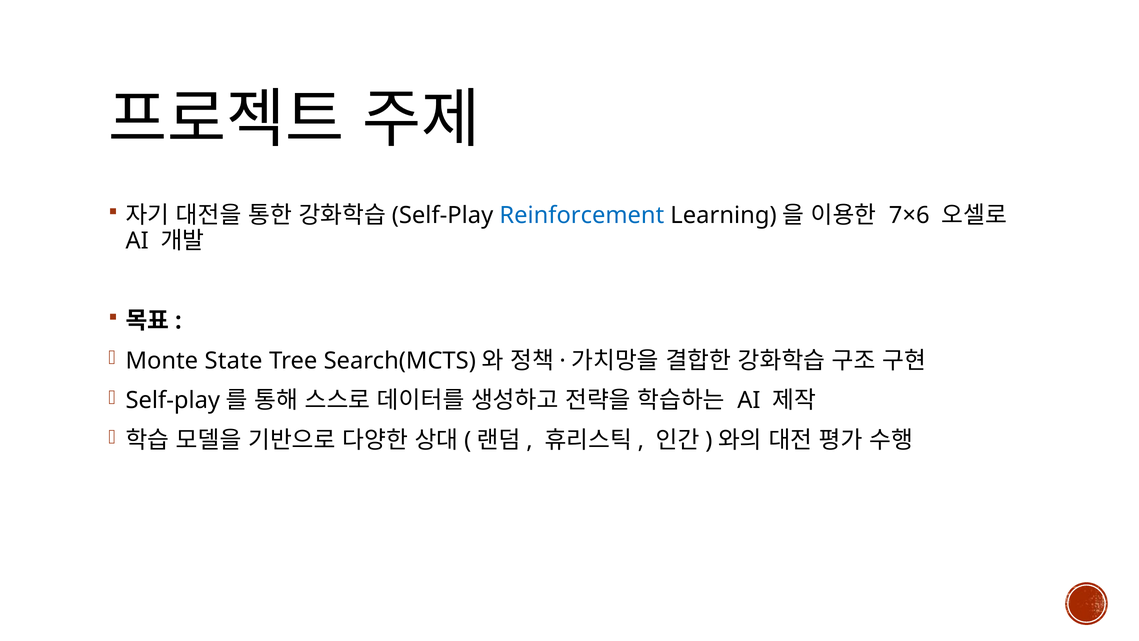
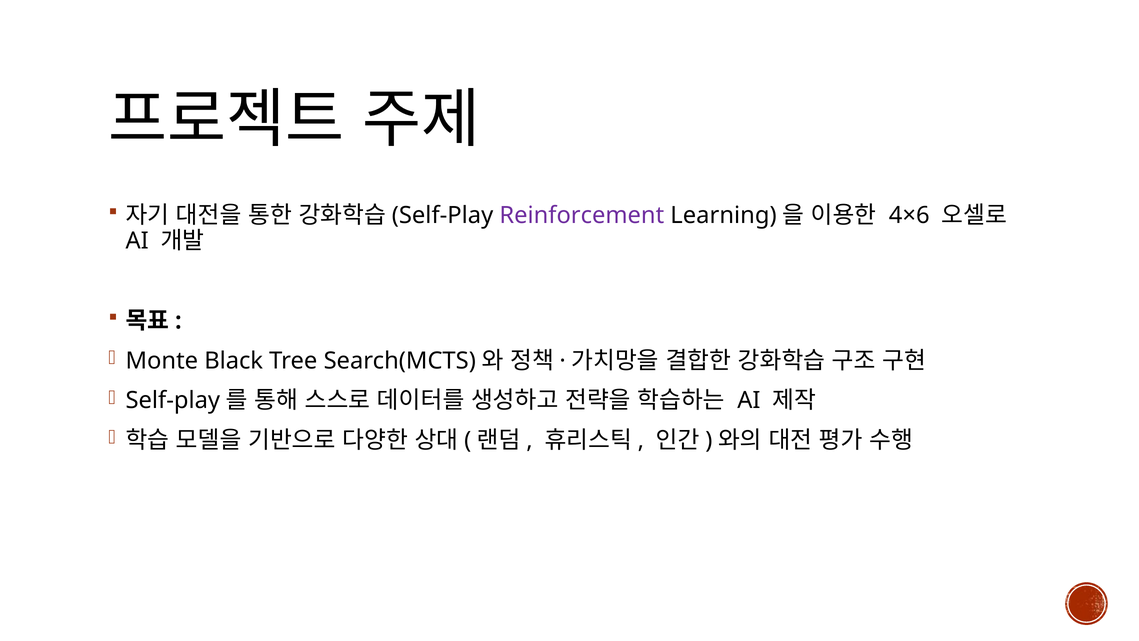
Reinforcement colour: blue -> purple (582, 215)
7×6: 7×6 -> 4×6 (909, 215)
State: State -> Black (234, 360)
